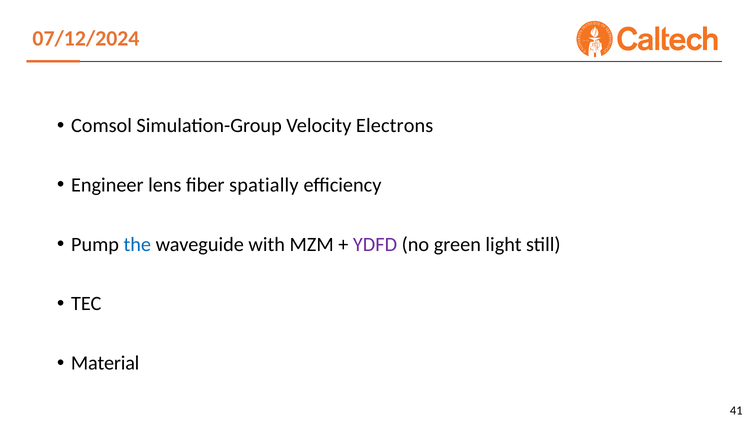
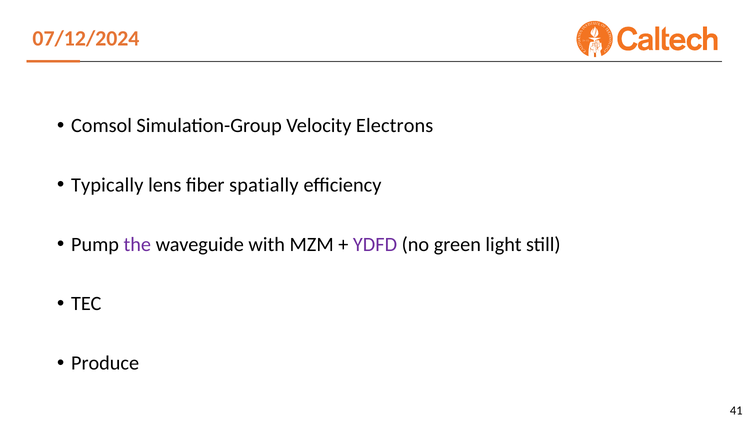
Engineer: Engineer -> Typically (107, 185)
the colour: blue -> purple (137, 244)
Material: Material -> Produce (105, 363)
